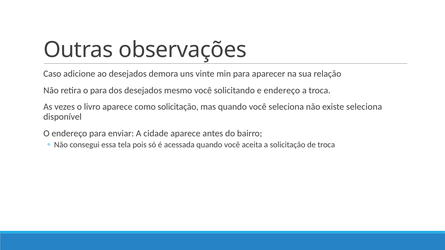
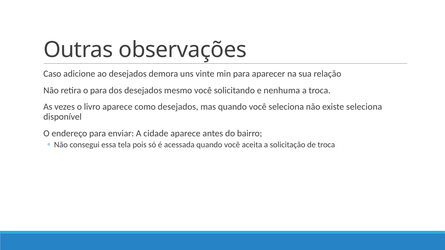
e endereço: endereço -> nenhuma (282, 90)
como solicitação: solicitação -> desejados (178, 107)
